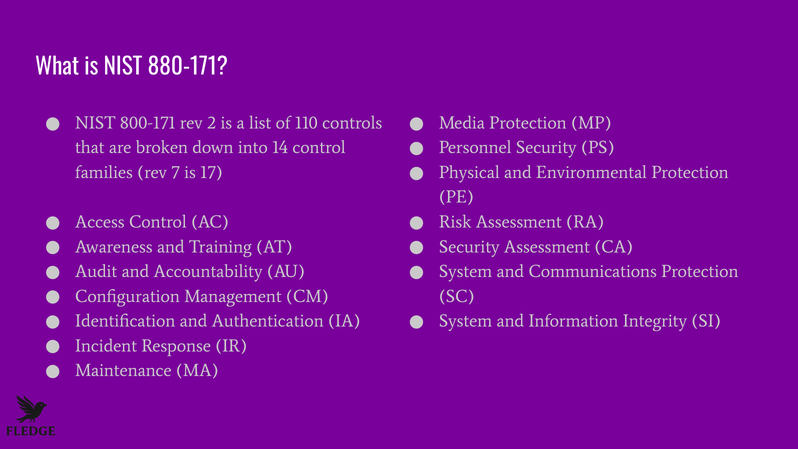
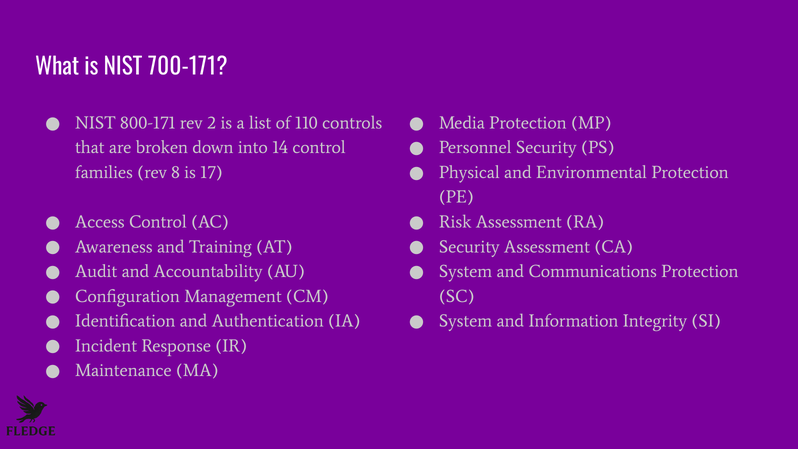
880-171: 880-171 -> 700-171 (188, 67)
7: 7 -> 8 (176, 172)
